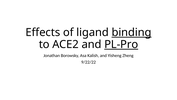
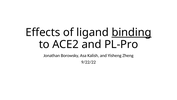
PL-Pro underline: present -> none (121, 44)
